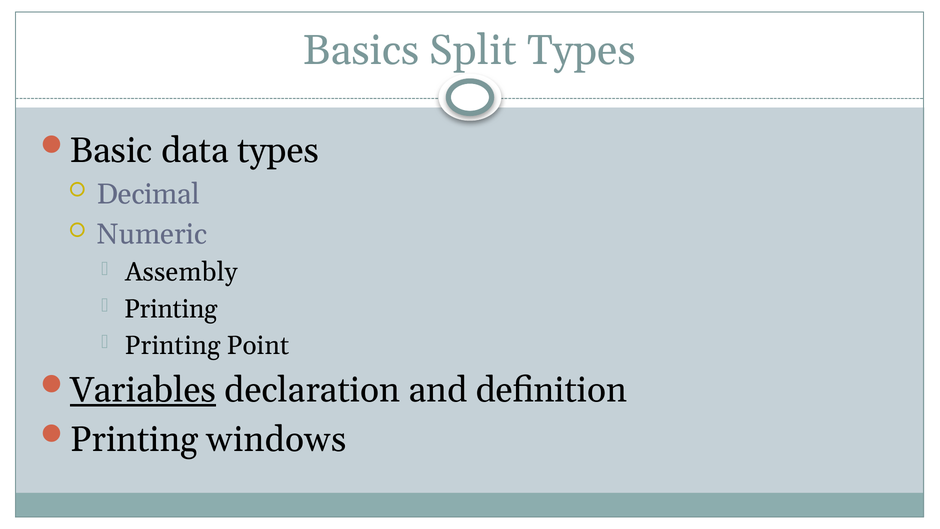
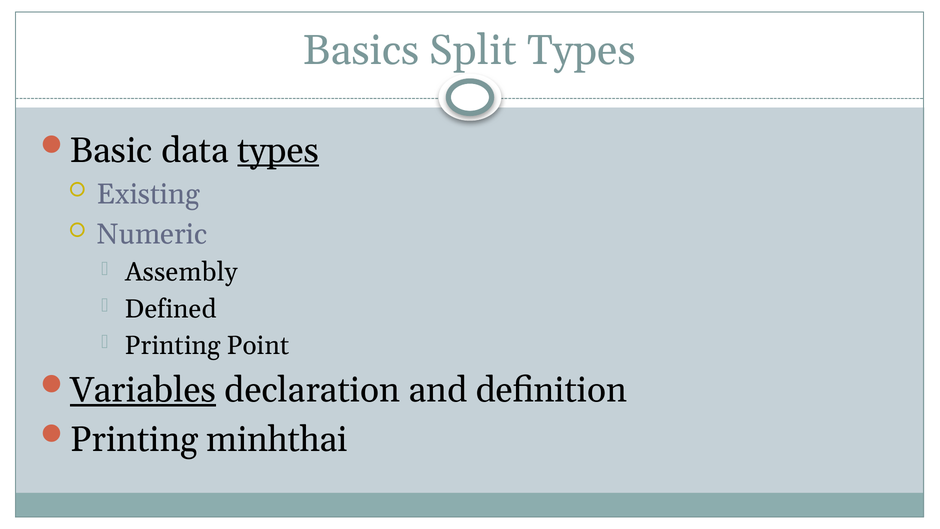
types underline: none -> present (278, 150)
Decimal: Decimal -> Existing (148, 194)
Printing: Printing -> Defined (171, 309)
windows: windows -> minhthai (277, 439)
